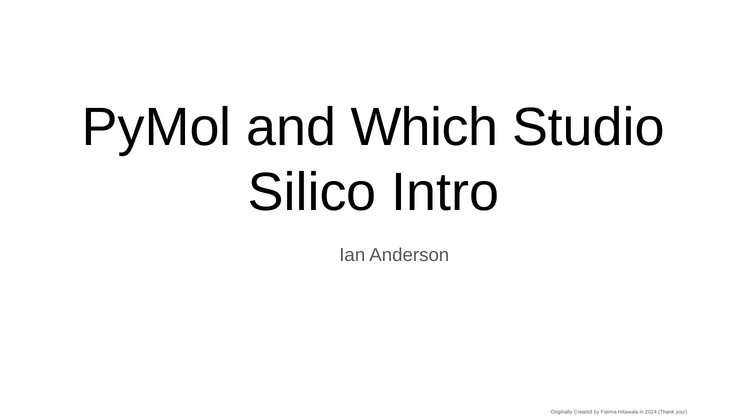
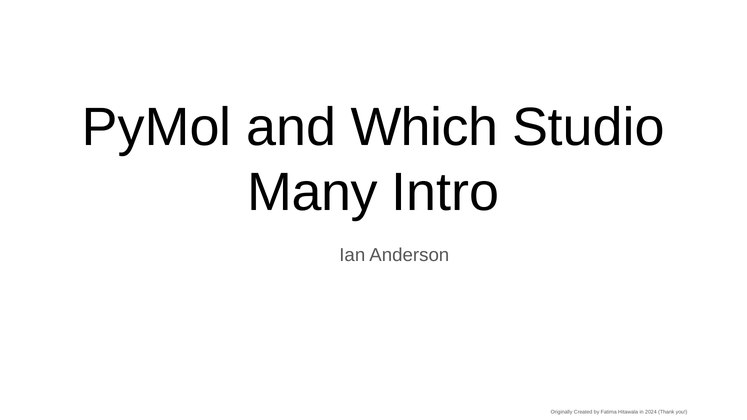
Silico: Silico -> Many (312, 192)
